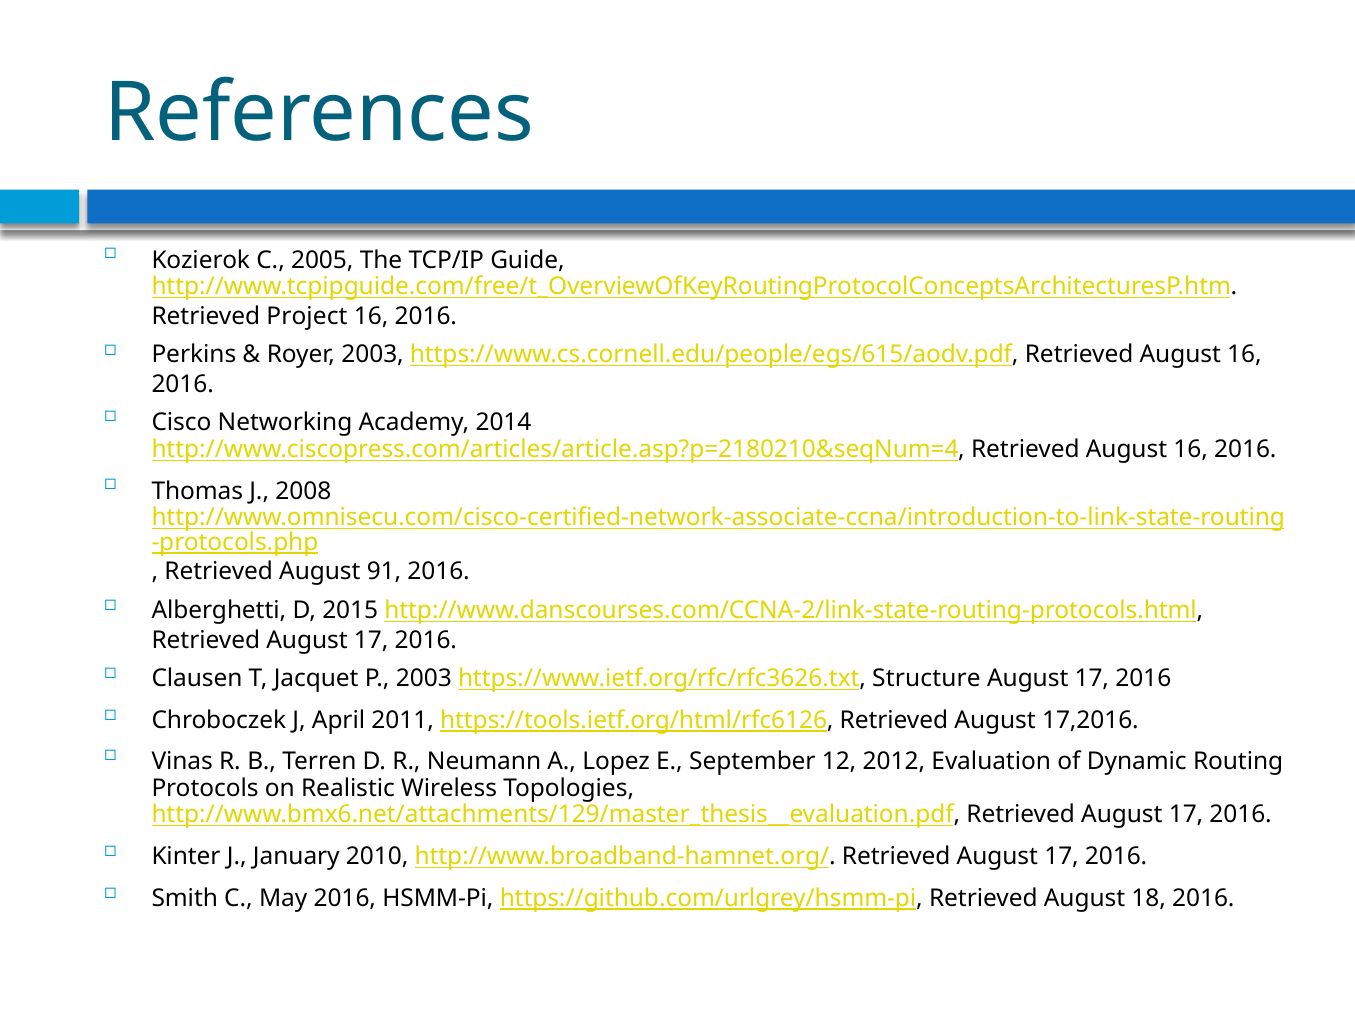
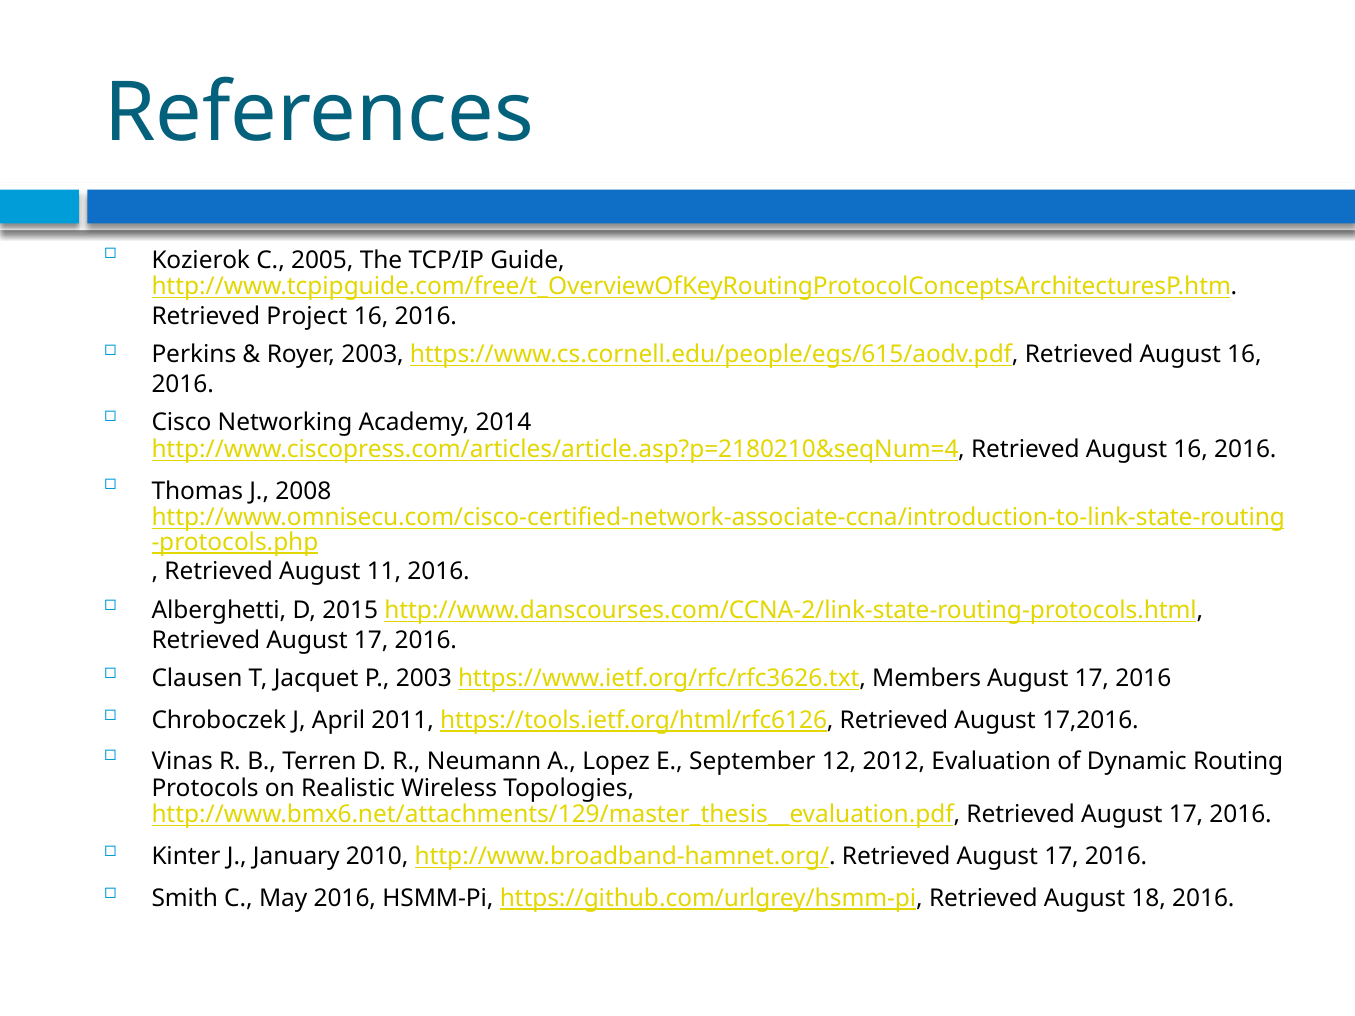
91: 91 -> 11 (384, 572)
Structure: Structure -> Members (927, 678)
